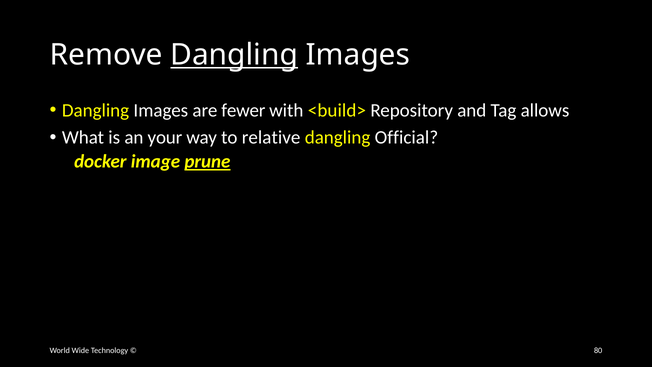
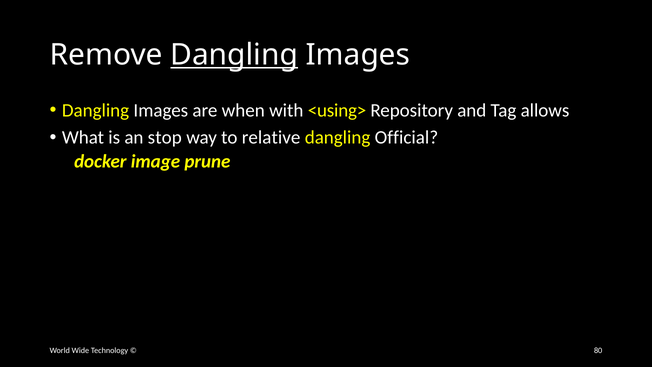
fewer: fewer -> when (243, 110)
<build>: <build> -> <using> (337, 110)
your: your -> stop (165, 137)
prune underline: present -> none (207, 161)
